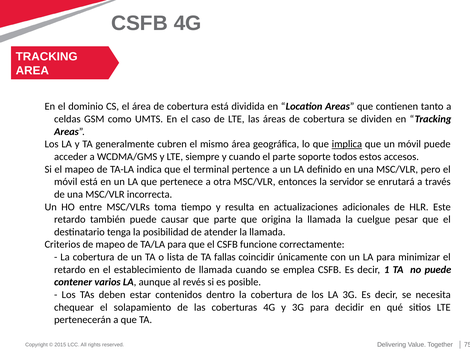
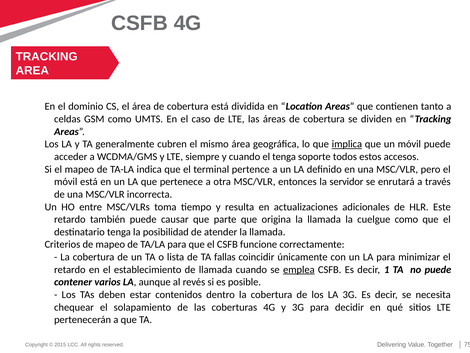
el parte: parte -> tenga (284, 156)
cuelgue pesar: pesar -> como (406, 219)
emplea underline: none -> present (299, 269)
